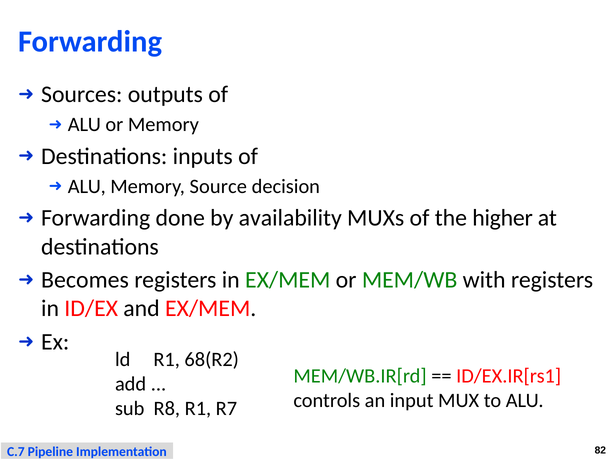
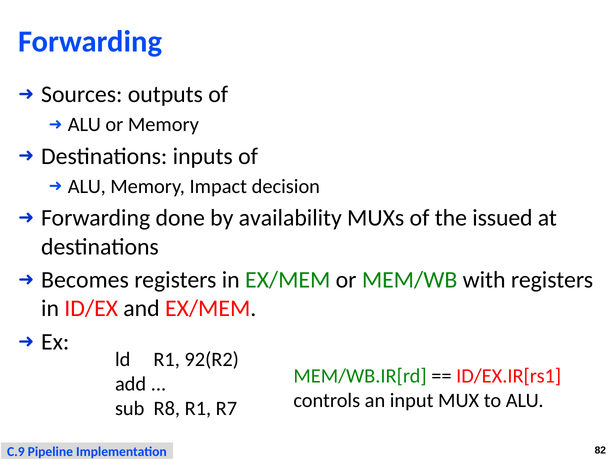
Source: Source -> Impact (218, 187)
higher: higher -> issued (502, 218)
68(R2: 68(R2 -> 92(R2 (212, 359)
C.7: C.7 -> C.9 (16, 452)
